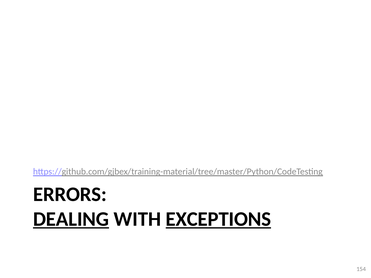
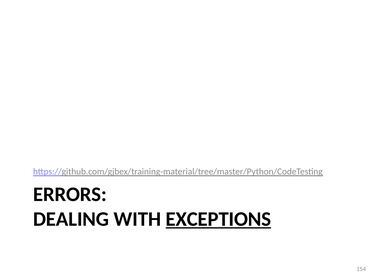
DEALING underline: present -> none (71, 219)
